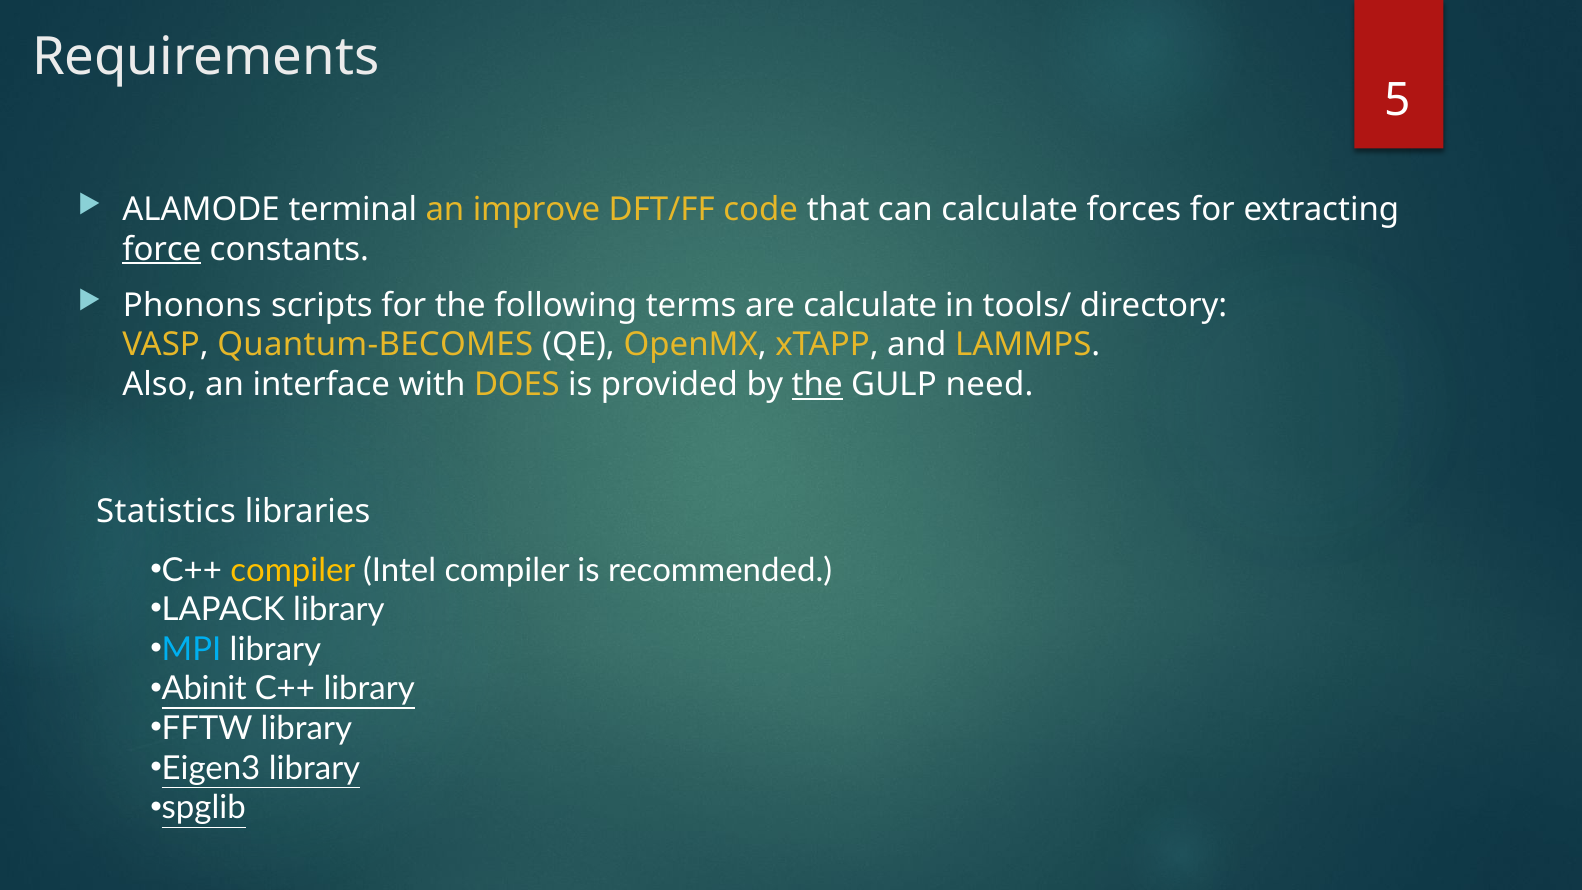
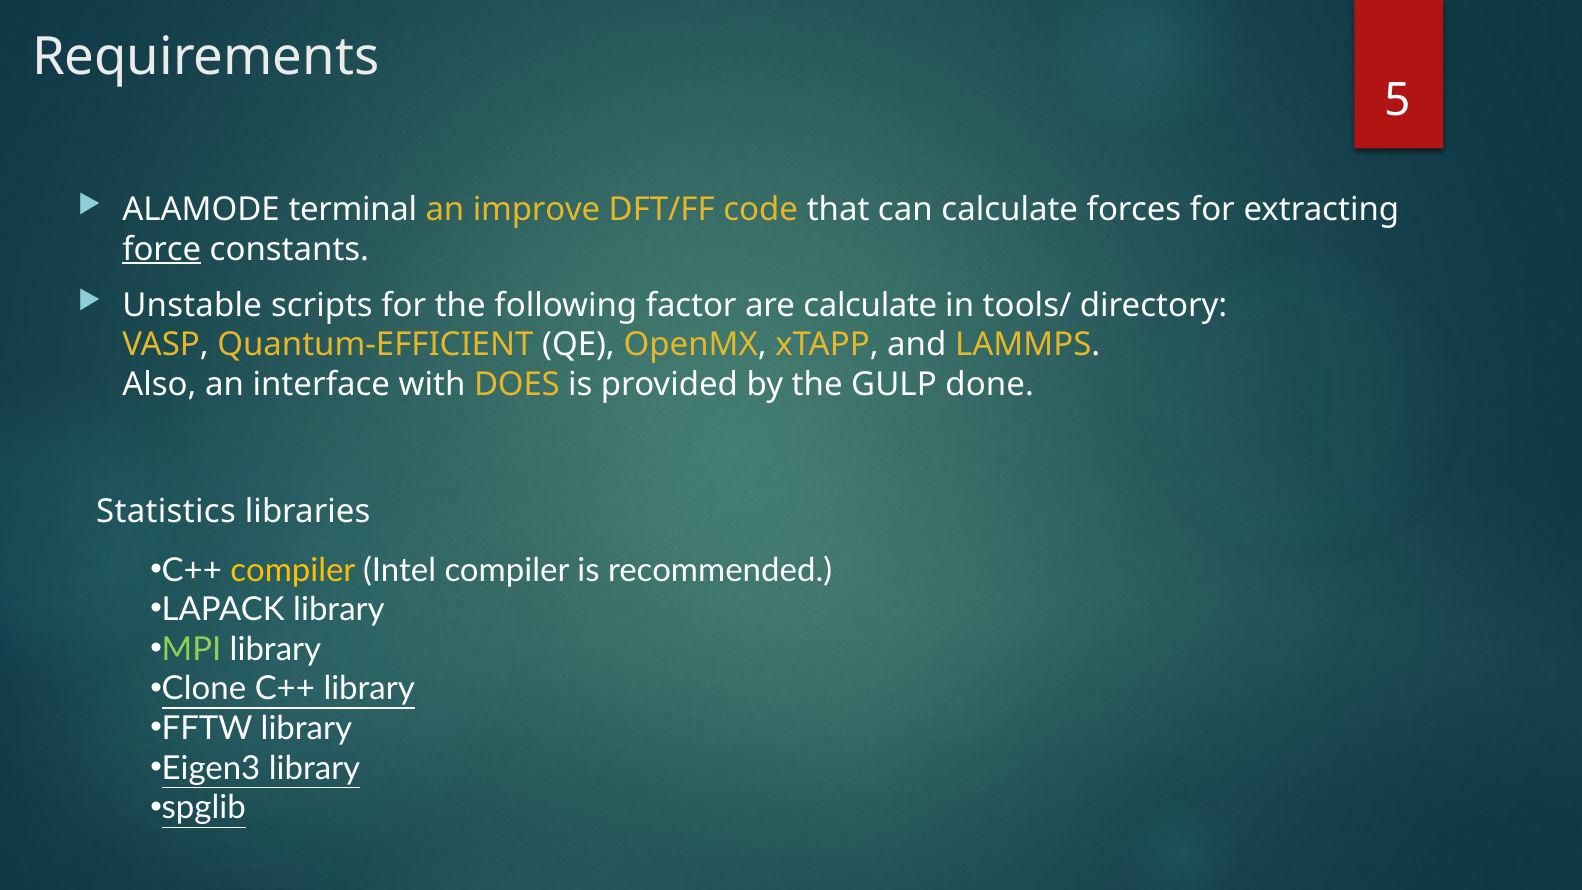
Phonons: Phonons -> Unstable (192, 305)
terms: terms -> factor (691, 305)
Quantum-BECOMES: Quantum-BECOMES -> Quantum-EFFICIENT (375, 345)
the underline: present -> none (817, 384)
need: need -> done (990, 384)
MPI colour: light blue -> light green (192, 649)
Abinit: Abinit -> Clone (204, 689)
